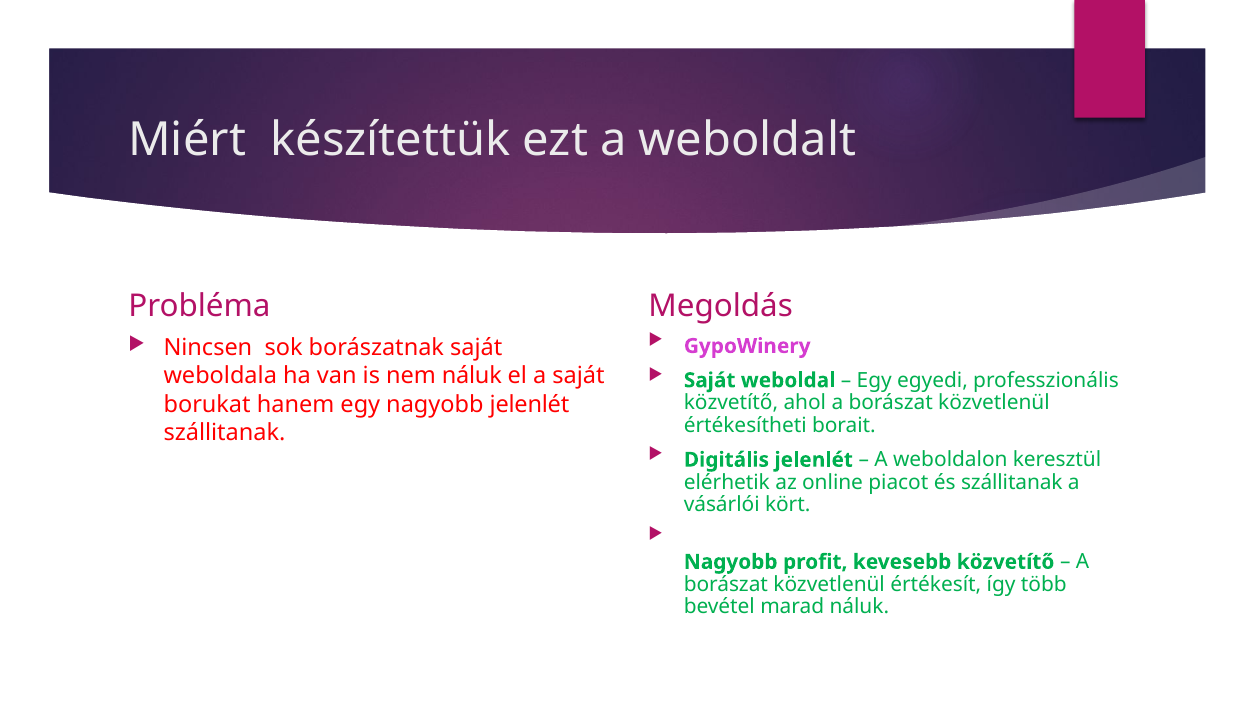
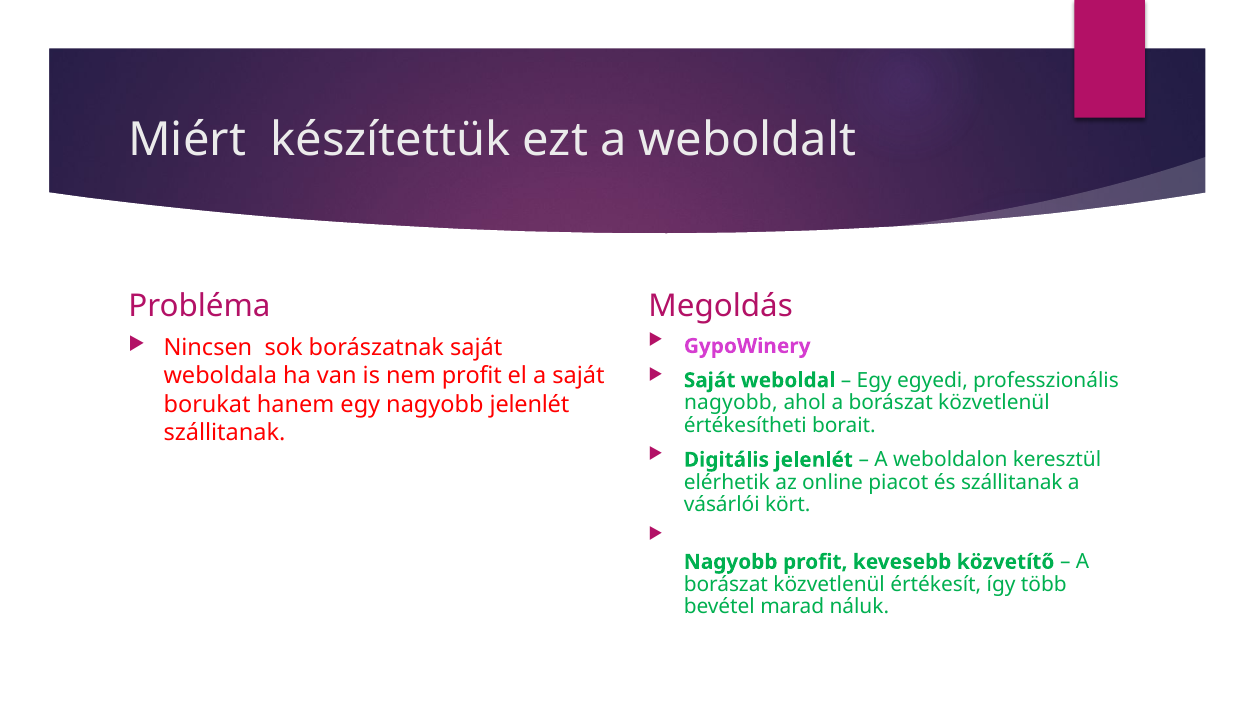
nem náluk: náluk -> profit (472, 376)
közvetítő: közvetítő -> nagyobb (731, 403)
